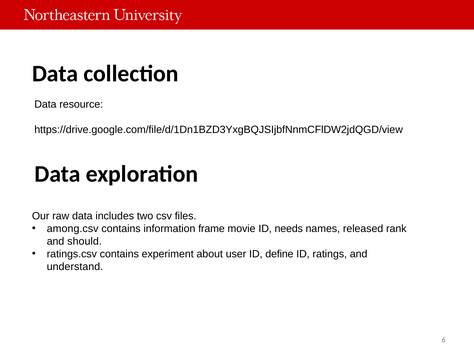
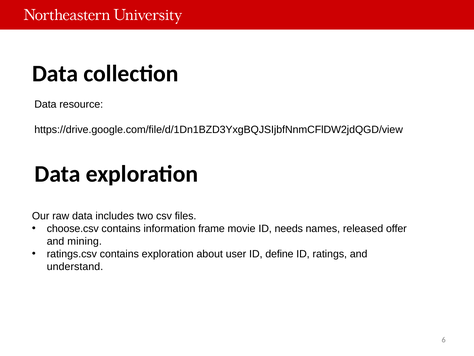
among.csv: among.csv -> choose.csv (73, 228)
rank: rank -> offer (396, 228)
should: should -> mining (85, 241)
contains experiment: experiment -> exploration (168, 254)
